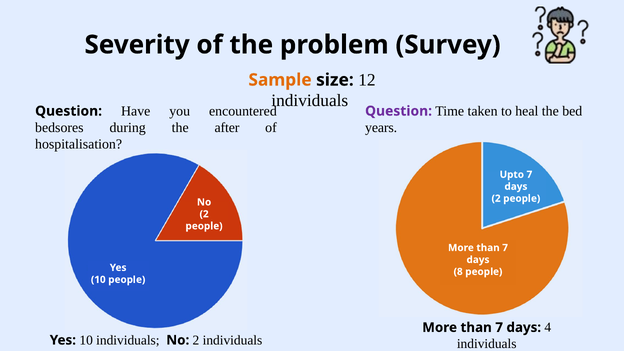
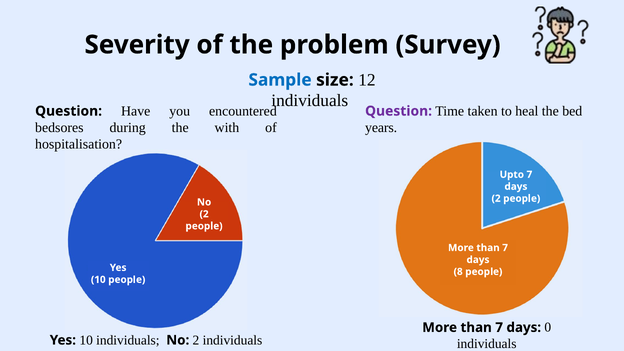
Sample colour: orange -> blue (280, 80)
after: after -> with (227, 128)
4: 4 -> 0 (548, 327)
